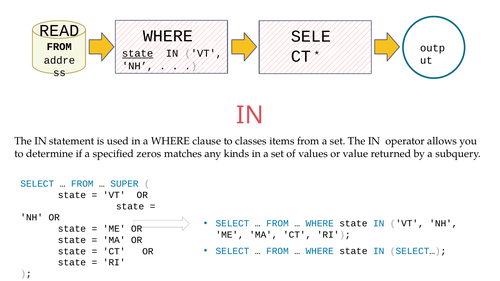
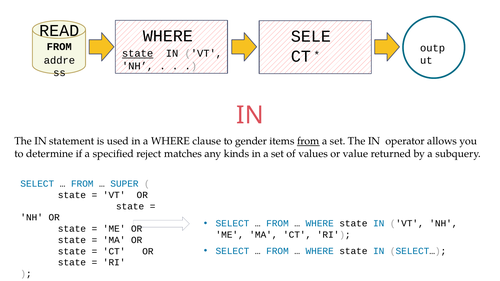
classes: classes -> gender (251, 141)
from underline: none -> present (308, 141)
zeros: zeros -> reject (149, 154)
